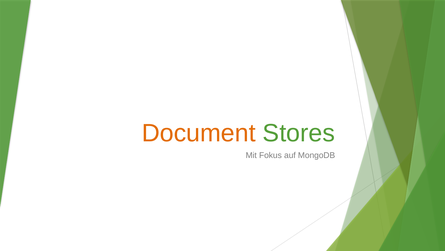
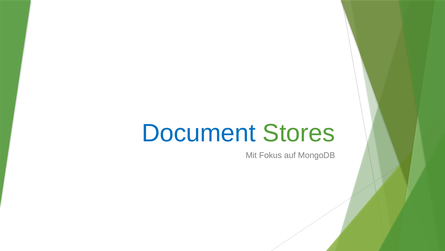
Document colour: orange -> blue (199, 133)
